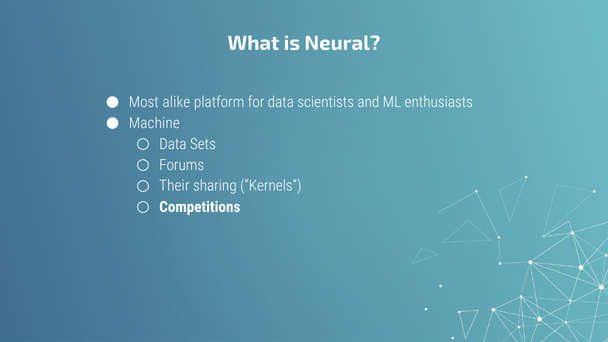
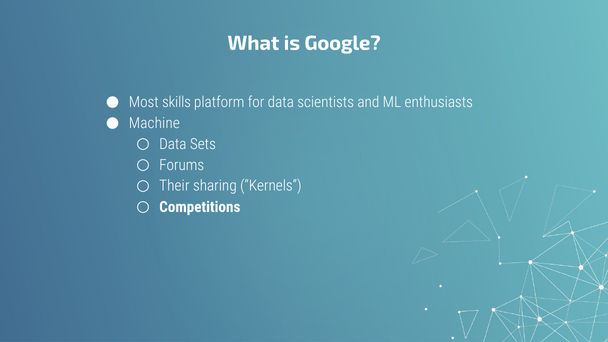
Neural: Neural -> Google (343, 43)
alike: alike -> skills (177, 102)
